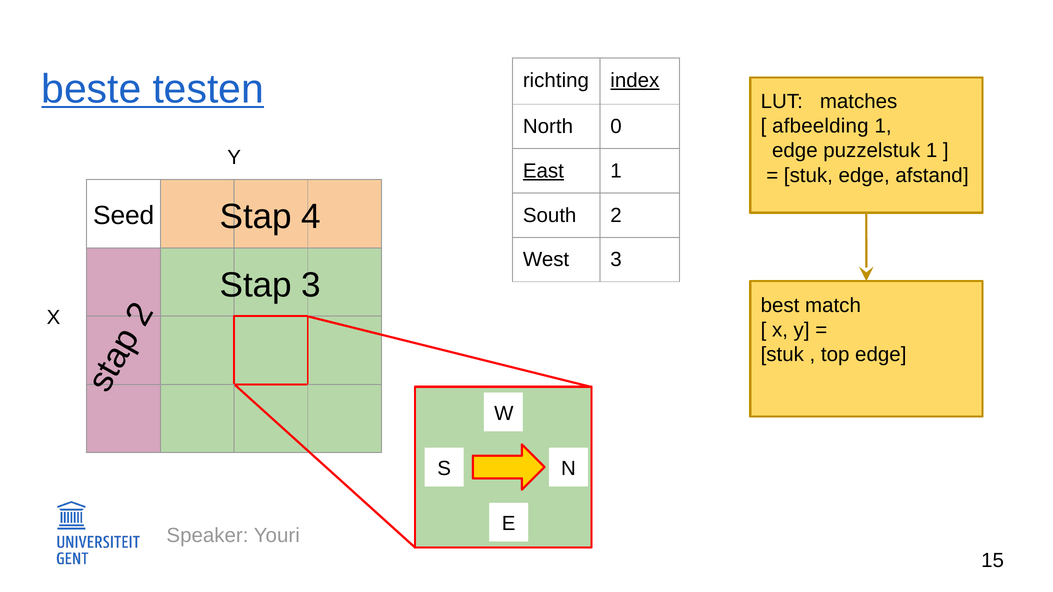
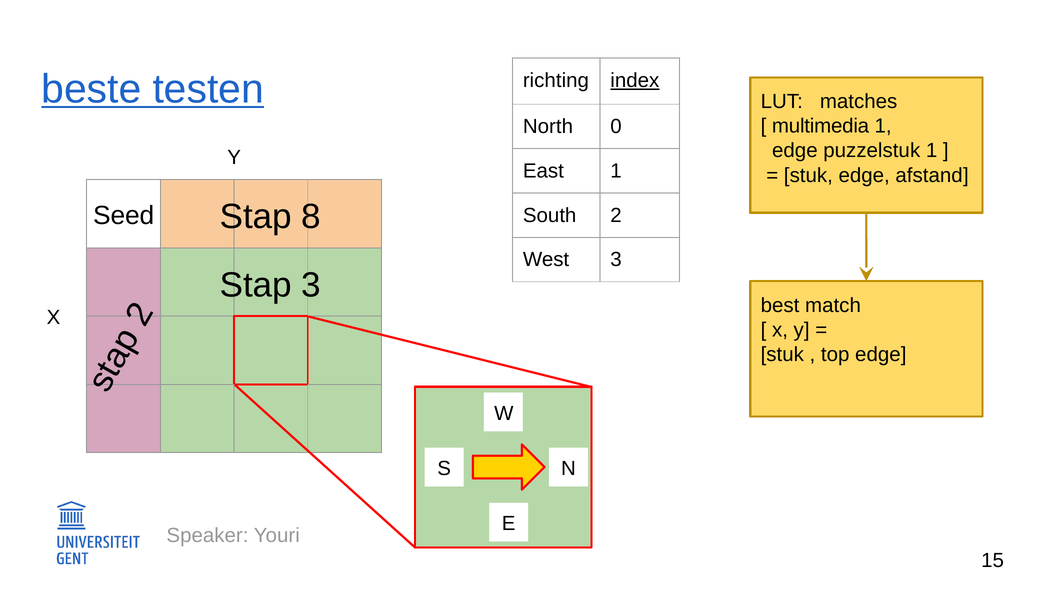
afbeelding: afbeelding -> multimedia (821, 126)
East underline: present -> none (543, 171)
4: 4 -> 8 (311, 217)
